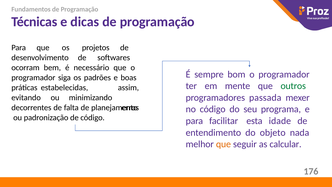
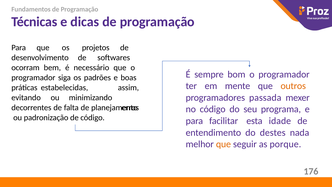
outros colour: green -> orange (293, 86)
objeto: objeto -> destes (273, 132)
calcular: calcular -> porque (285, 144)
